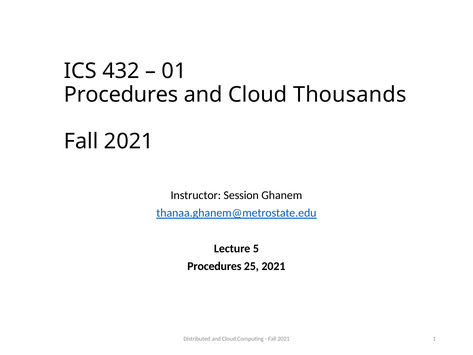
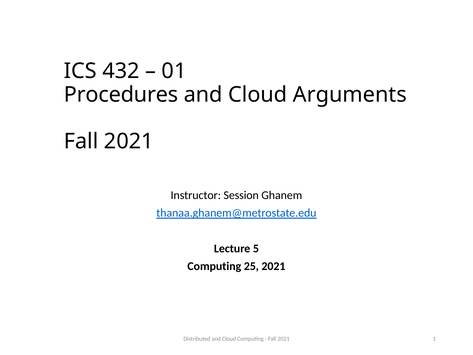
Thousands: Thousands -> Arguments (350, 95)
Procedures: Procedures -> Computing (214, 266)
